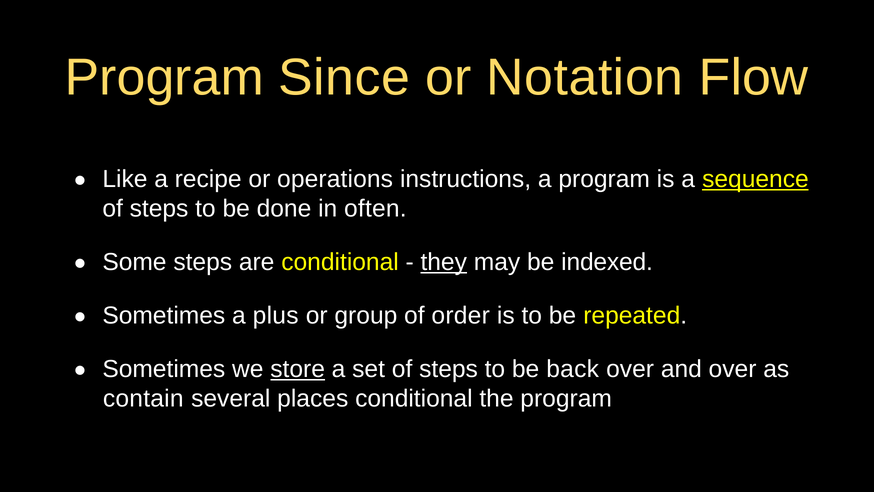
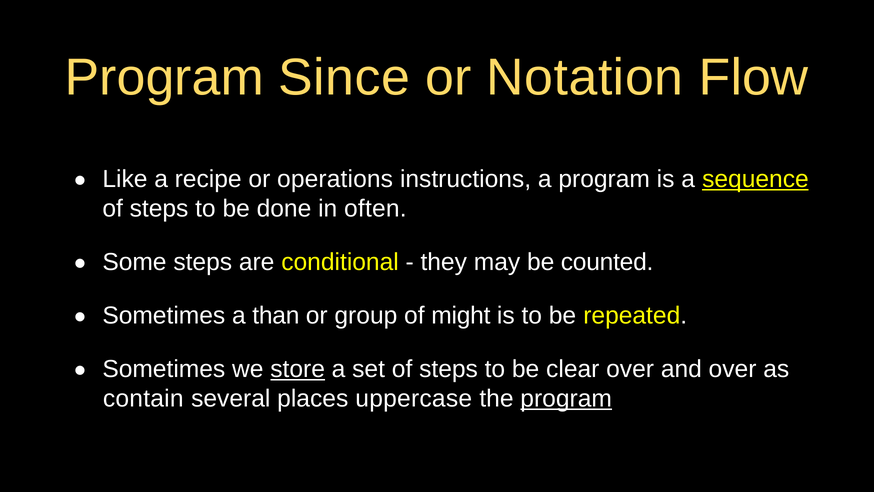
they underline: present -> none (444, 262)
indexed: indexed -> counted (607, 262)
plus: plus -> than (276, 315)
order: order -> might (461, 315)
back: back -> clear (573, 369)
places conditional: conditional -> uppercase (414, 398)
program underline: none -> present (566, 398)
